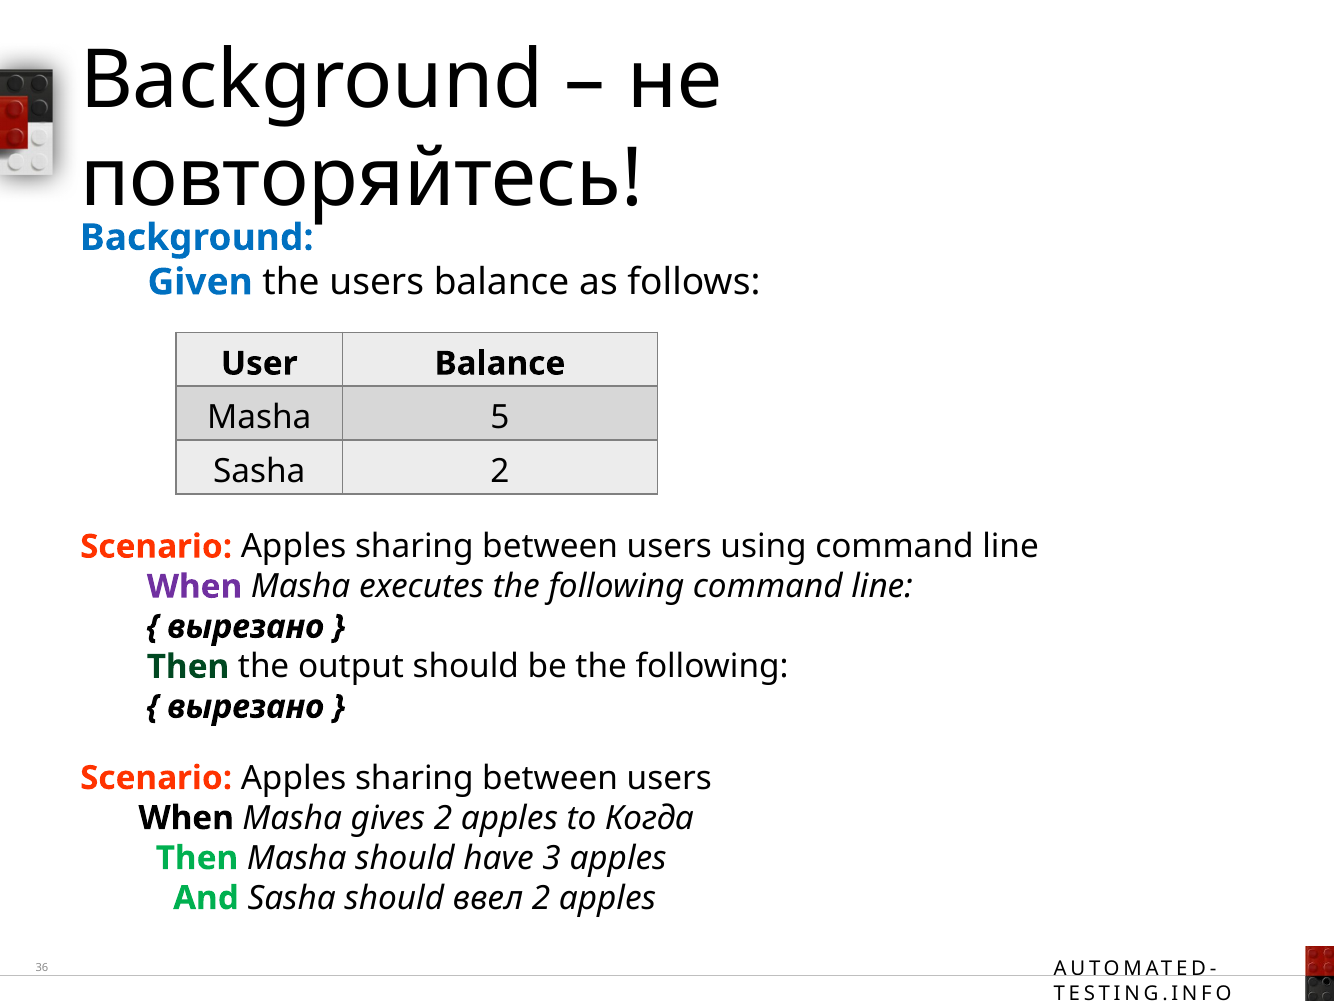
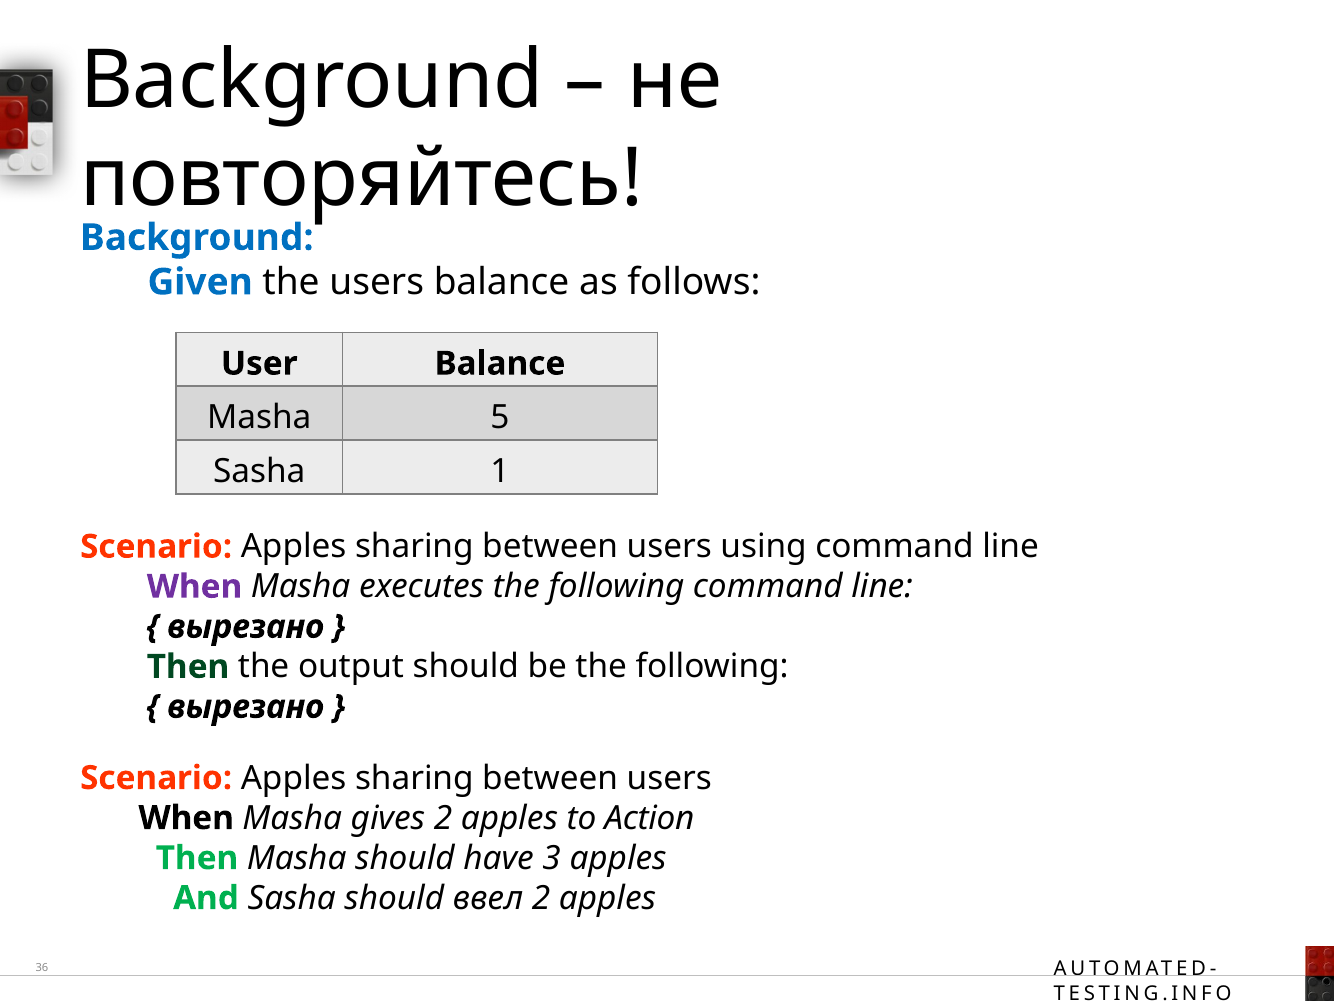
Sasha 2: 2 -> 1 (500, 471)
Когда: Когда -> Action (649, 818)
